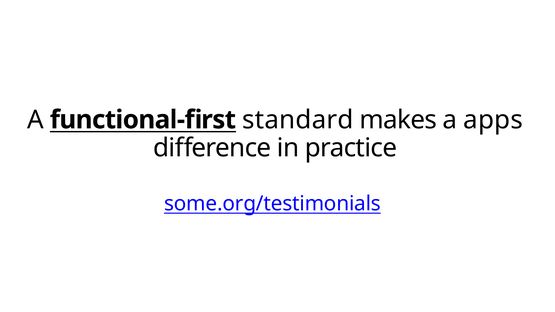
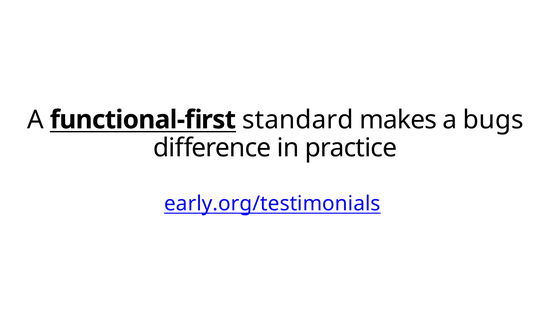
apps: apps -> bugs (493, 120)
some.org/testimonials: some.org/testimonials -> early.org/testimonials (272, 204)
